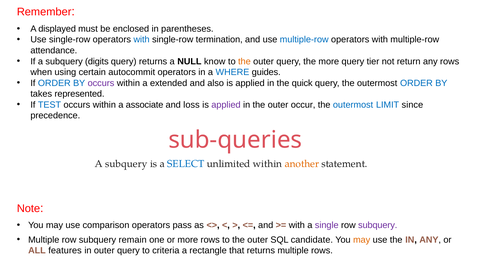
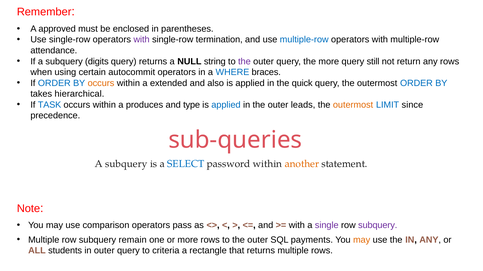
displayed: displayed -> approved (57, 29)
with colour: blue -> purple (142, 40)
know: know -> string (215, 62)
the colour: orange -> purple (244, 62)
tier: tier -> still (373, 62)
guides: guides -> braces (266, 72)
occurs colour: purple -> orange (101, 83)
represented: represented -> hierarchical (79, 94)
TEST: TEST -> TASK (50, 105)
associate: associate -> produces (145, 105)
loss: loss -> type (192, 105)
applied colour: purple -> blue (226, 105)
occur: occur -> leads (303, 105)
outermost colour: blue -> orange (353, 105)
unlimited: unlimited -> password (229, 164)
candidate: candidate -> payments (312, 240)
features: features -> students (65, 251)
